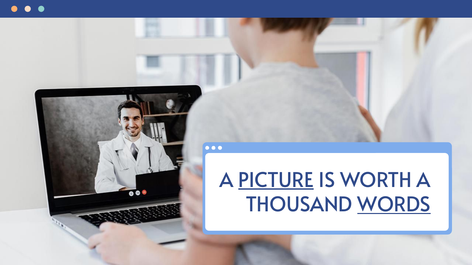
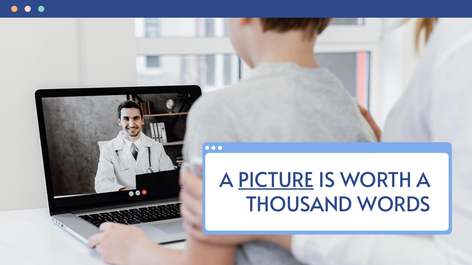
WORDS underline: present -> none (394, 205)
